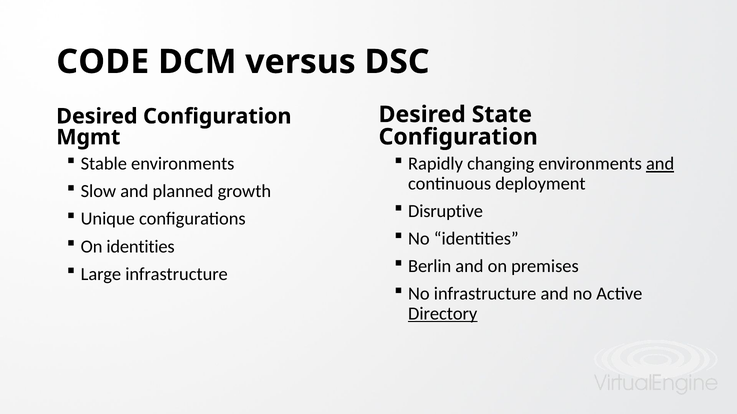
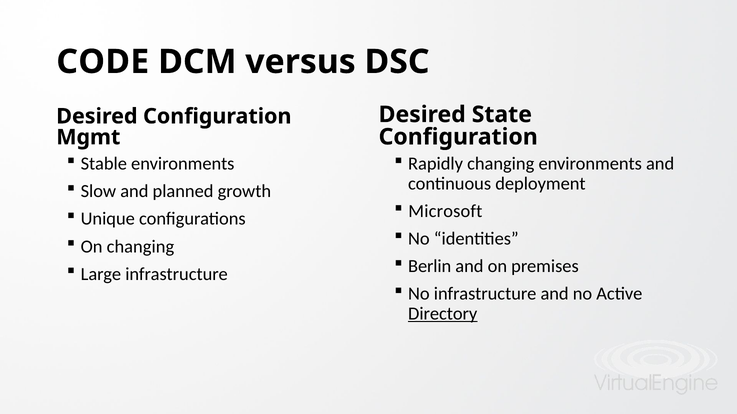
and underline: present -> none (660, 164)
Disruptive: Disruptive -> Microsoft (445, 212)
On identities: identities -> changing (140, 247)
